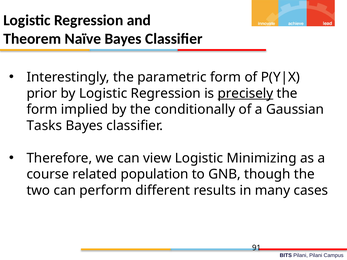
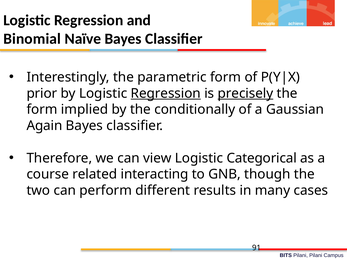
Theorem: Theorem -> Binomial (32, 39)
Regression underline: none -> present (166, 93)
Tasks: Tasks -> Again (44, 126)
Minimizing: Minimizing -> Categorical (262, 158)
population: population -> interacting (155, 174)
